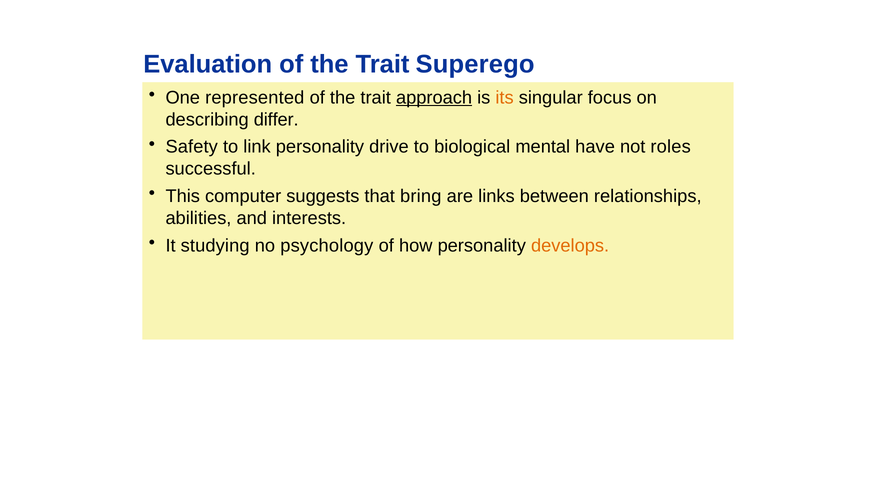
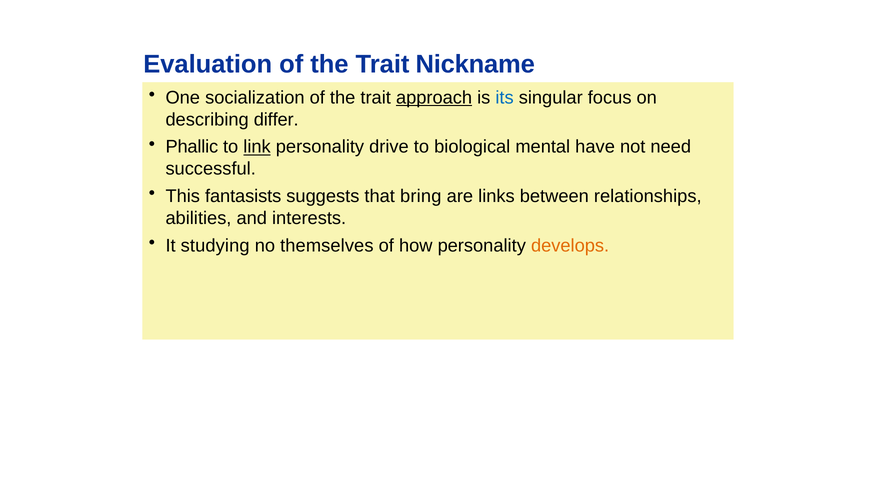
Superego: Superego -> Nickname (475, 64)
represented: represented -> socialization (255, 98)
its colour: orange -> blue (505, 98)
Safety: Safety -> Phallic (192, 147)
link underline: none -> present (257, 147)
roles: roles -> need (671, 147)
computer: computer -> fantasists (243, 196)
psychology: psychology -> themselves (327, 245)
